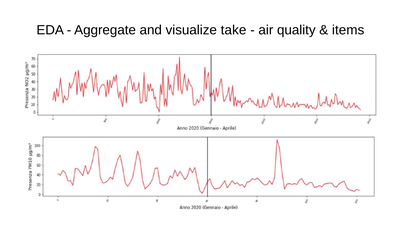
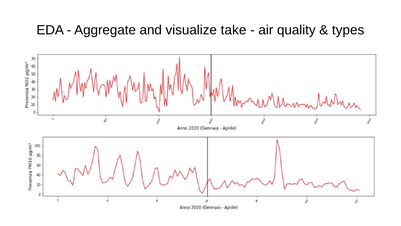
items: items -> types (348, 30)
